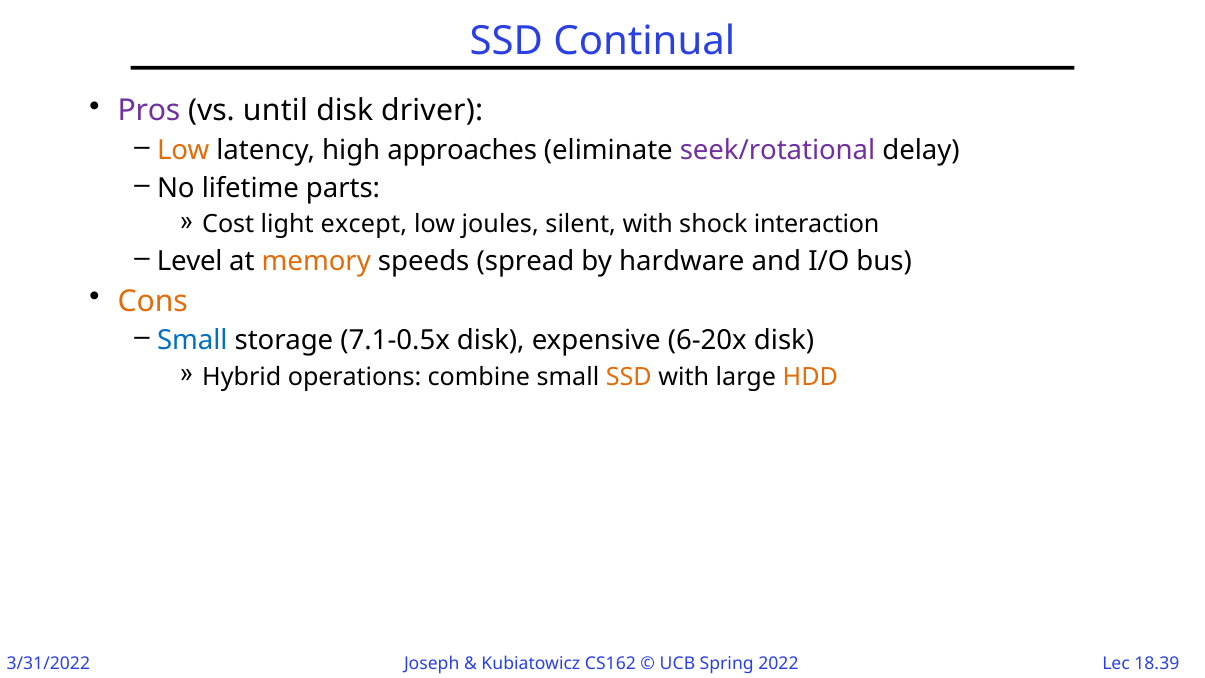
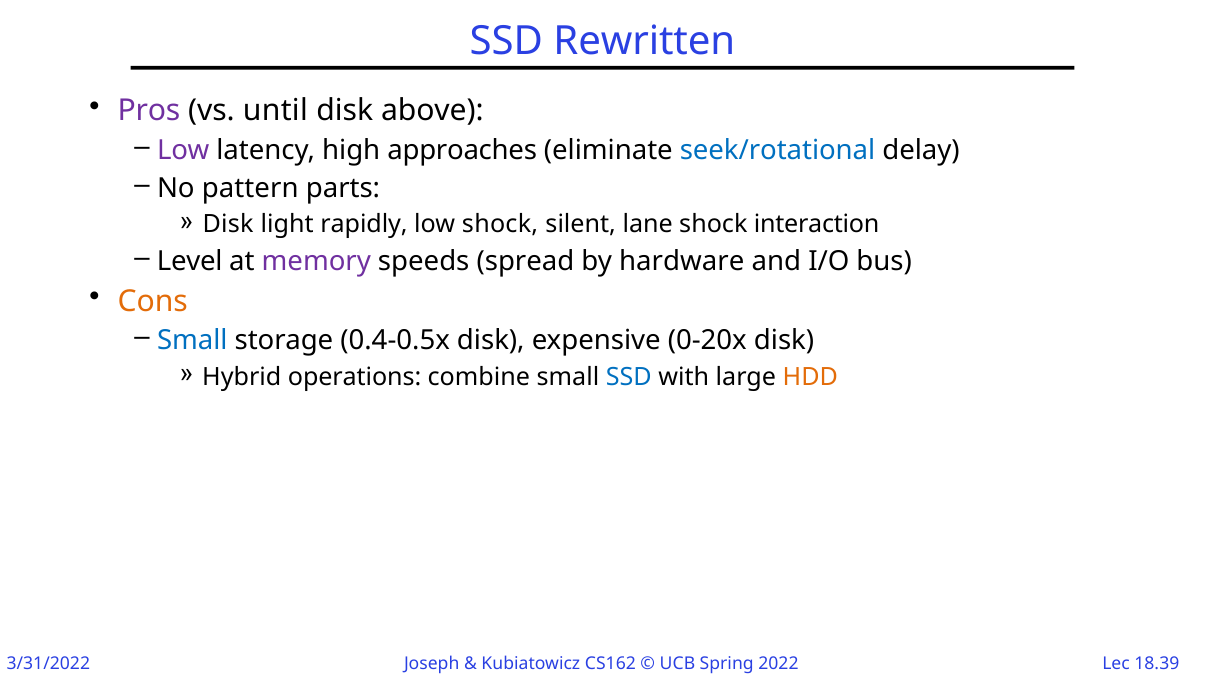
Continual: Continual -> Rewritten (644, 41)
driver: driver -> above (432, 111)
Low colour: orange -> purple (183, 150)
seek/rotational colour: purple -> blue (778, 150)
lifetime: lifetime -> pattern (250, 188)
Cost: Cost -> Disk (228, 224)
except: except -> rapidly (364, 224)
low joules: joules -> shock (500, 224)
silent with: with -> lane (648, 224)
memory colour: orange -> purple (316, 261)
7.1-0.5x: 7.1-0.5x -> 0.4-0.5x (395, 341)
6-20x: 6-20x -> 0-20x (707, 341)
SSD colour: orange -> blue (629, 377)
